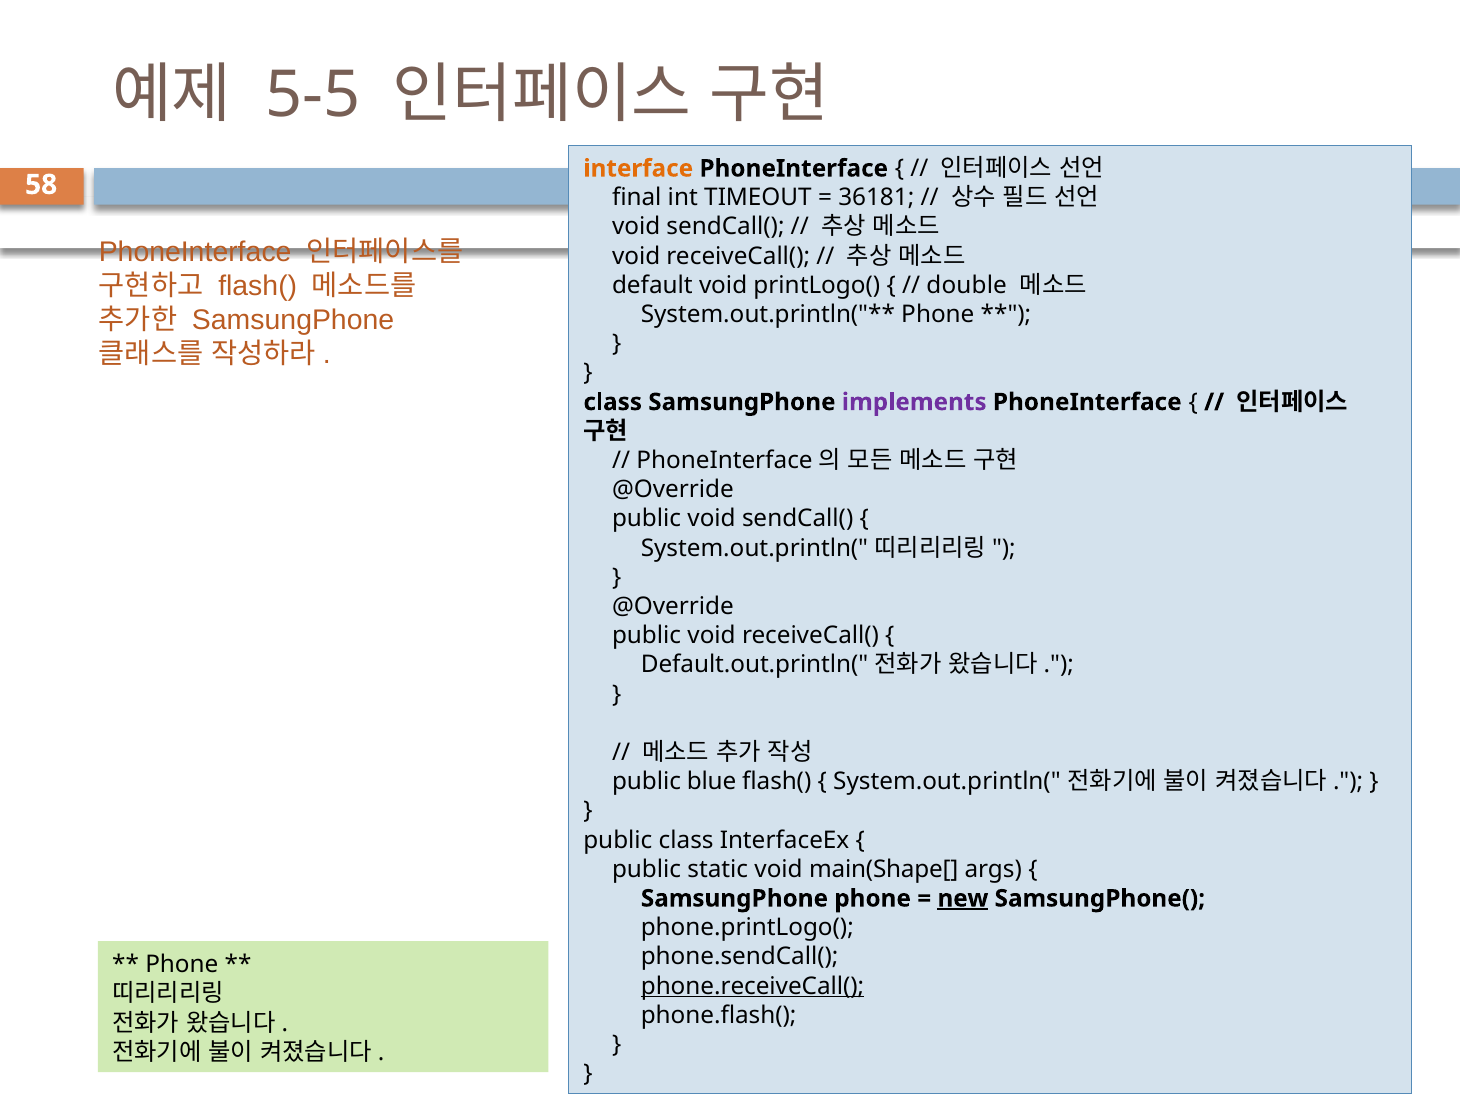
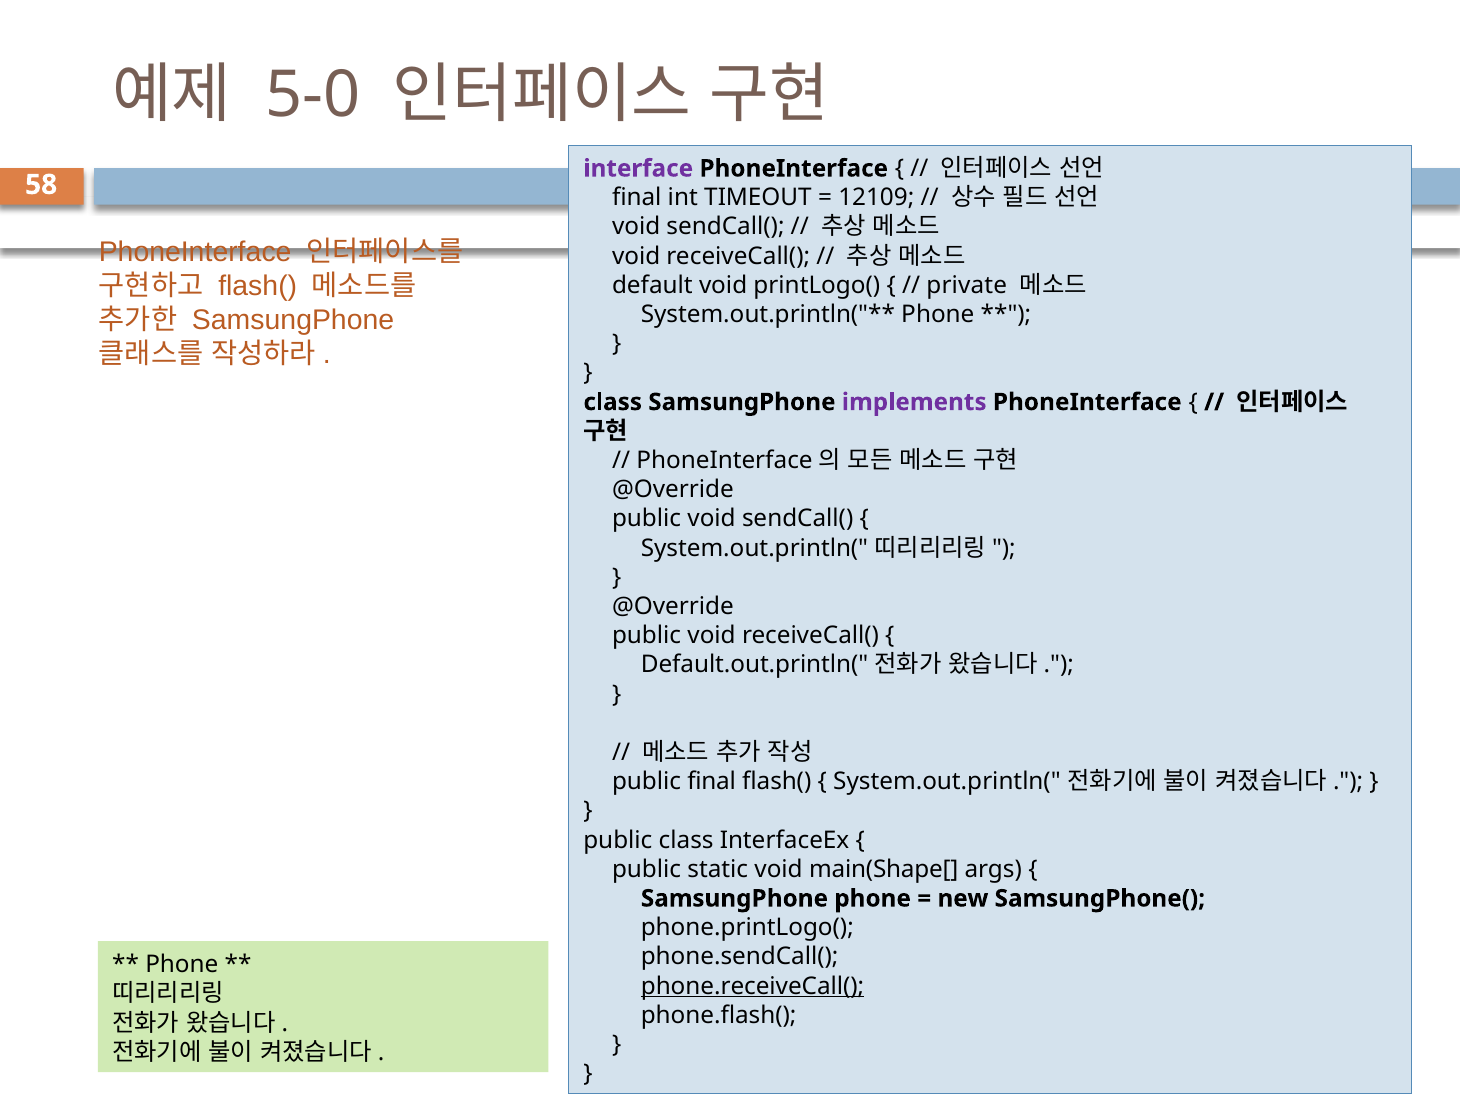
5-5: 5-5 -> 5-0 (313, 95)
interface colour: orange -> purple (638, 168)
36181: 36181 -> 12109 (876, 198)
double: double -> private (967, 285)
public blue: blue -> final (712, 782)
new underline: present -> none (963, 898)
